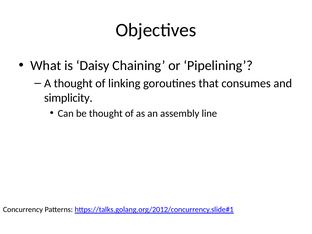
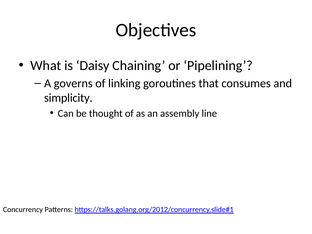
A thought: thought -> governs (73, 83)
